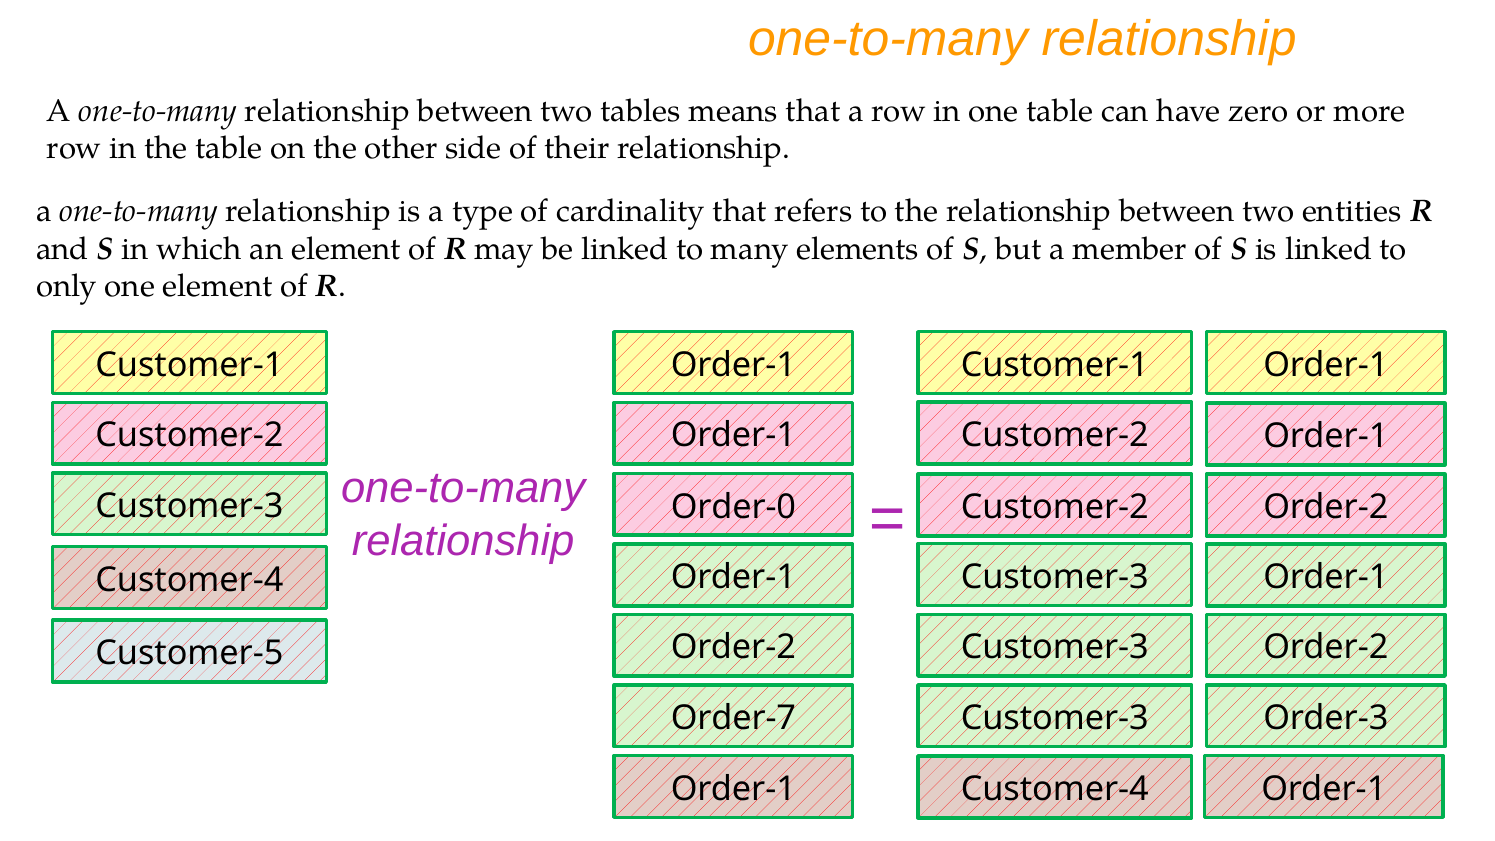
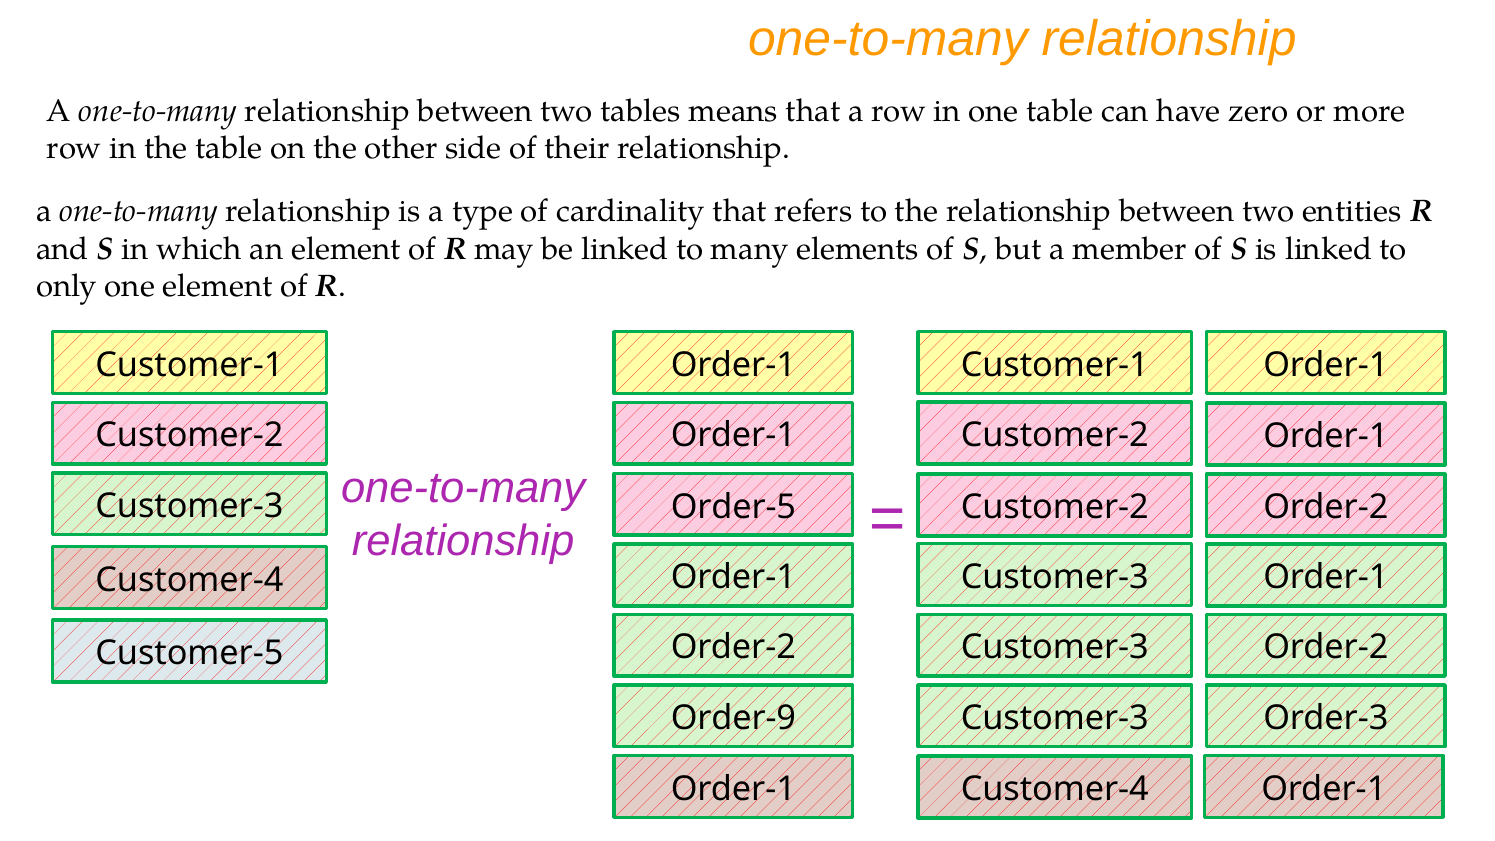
Order-0: Order-0 -> Order-5 (733, 507)
Order-7: Order-7 -> Order-9 (733, 718)
